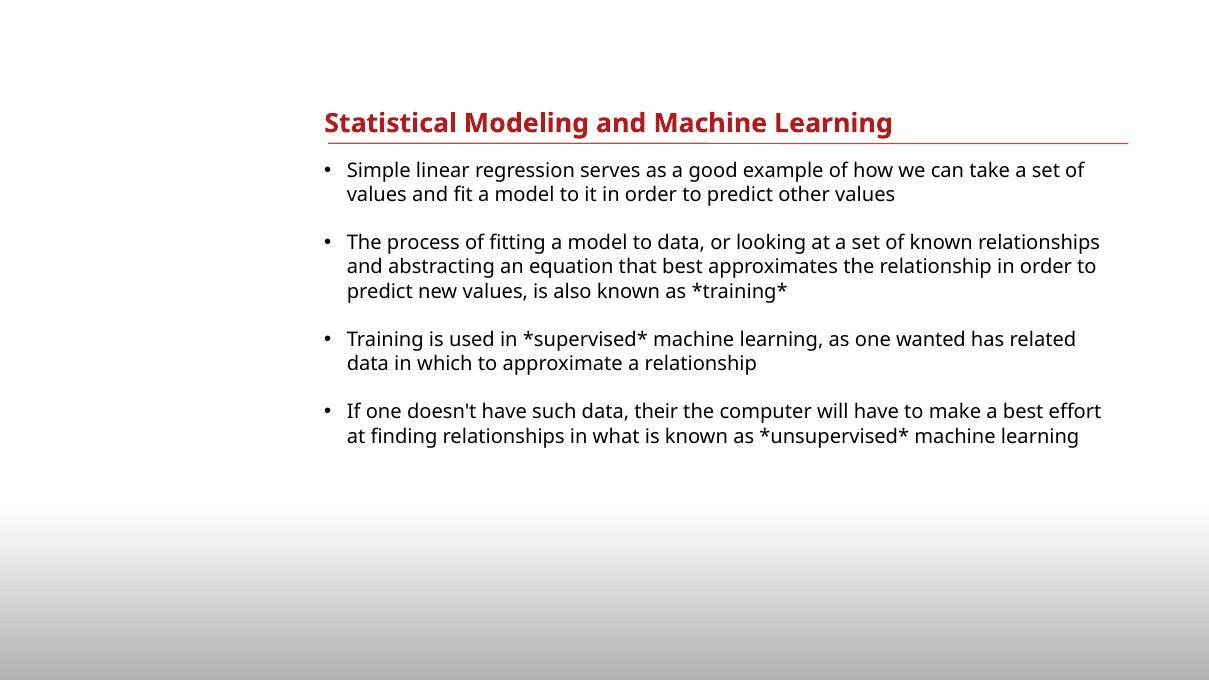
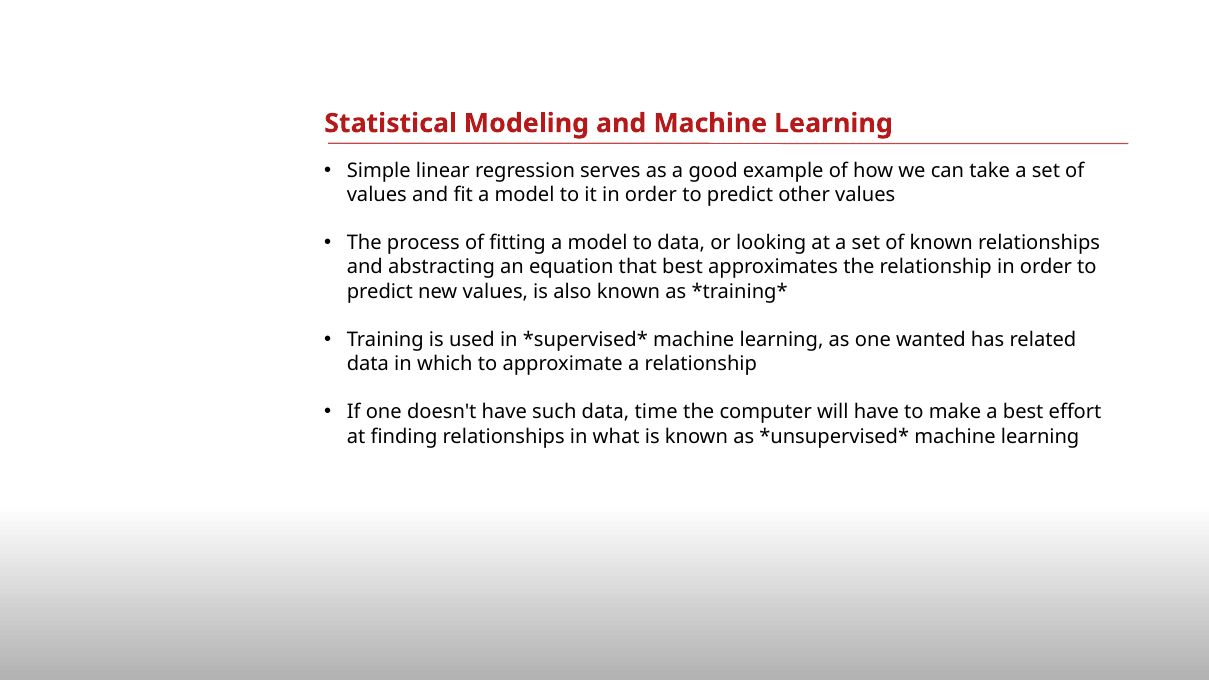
their: their -> time (656, 412)
